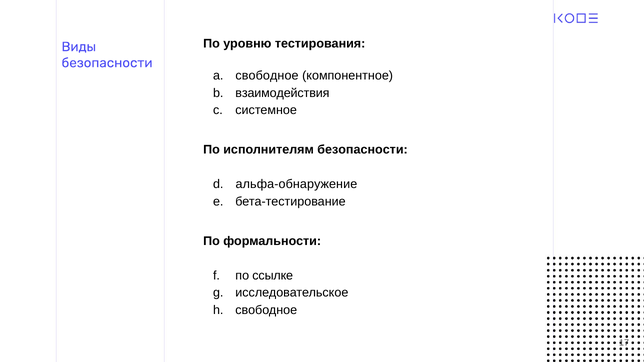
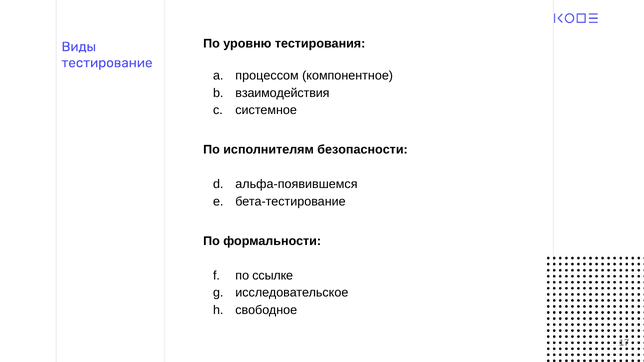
безопасности: безопасности -> тестирование (107, 63)
свободное: свободное -> процессом (267, 76)
альфа-обнаружение: альфа-обнаружение -> альфа-появившемся (296, 184)
